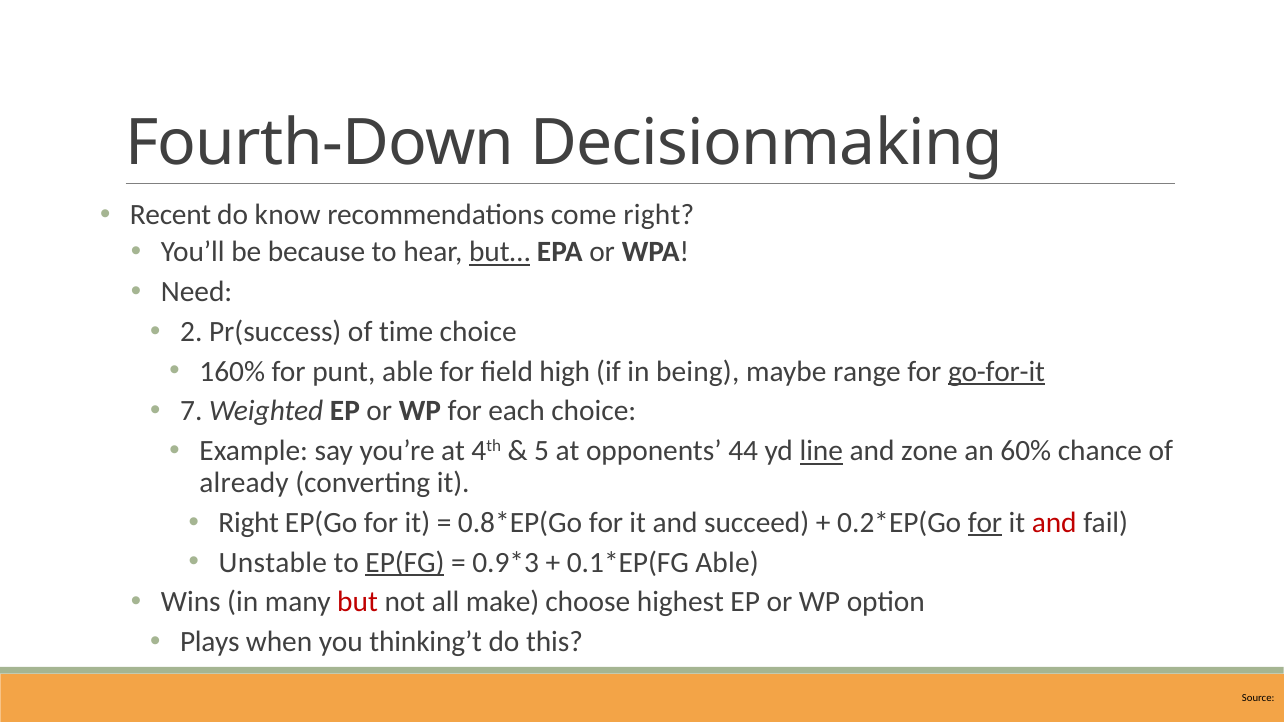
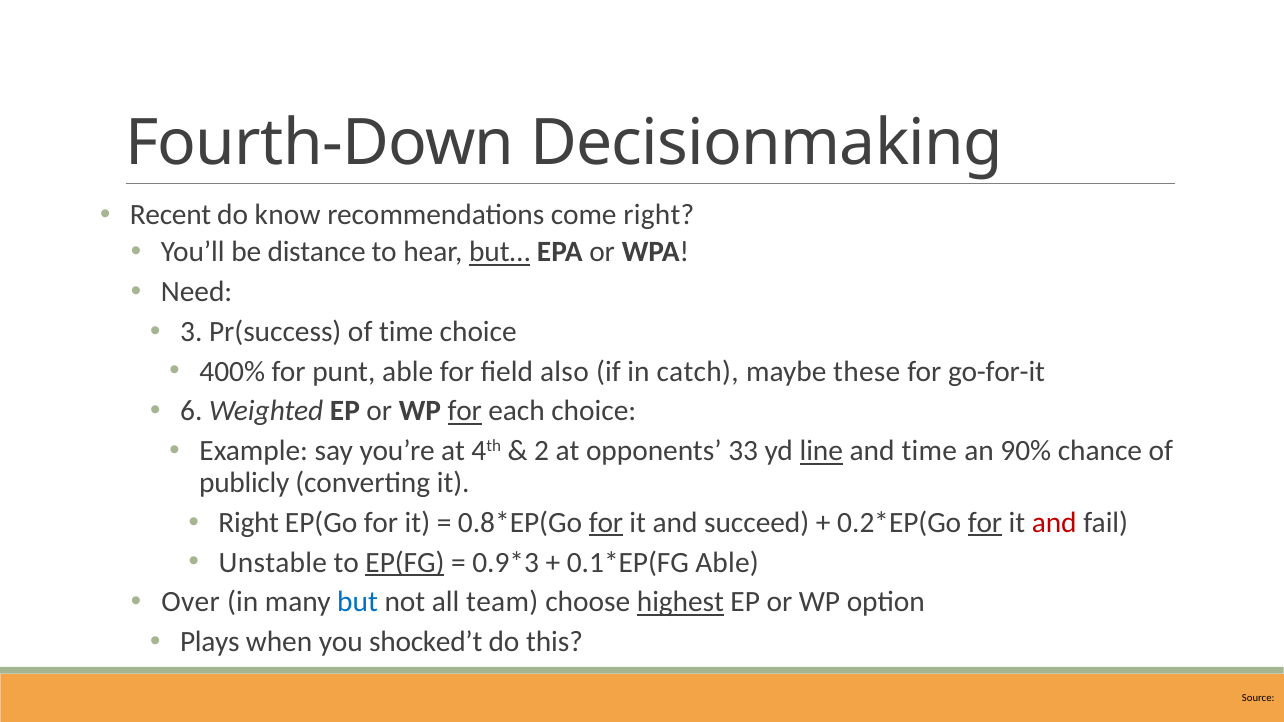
because: because -> distance (317, 252)
2: 2 -> 3 (191, 332)
160%: 160% -> 400% (232, 372)
high: high -> also (564, 372)
being: being -> catch (698, 372)
range: range -> these (867, 372)
go-for-it underline: present -> none (996, 372)
7: 7 -> 6 (191, 411)
for underline: none -> present (465, 411)
5: 5 -> 2 (542, 451)
44: 44 -> 33 (743, 451)
and zone: zone -> time (929, 451)
60%: 60% -> 90% (1026, 451)
already: already -> publicly (244, 483)
for underline: none -> present (606, 523)
Wins: Wins -> Over (191, 602)
but colour: red -> blue (358, 602)
make: make -> team (502, 602)
highest underline: none -> present (680, 602)
thinking’t: thinking’t -> shocked’t (426, 642)
